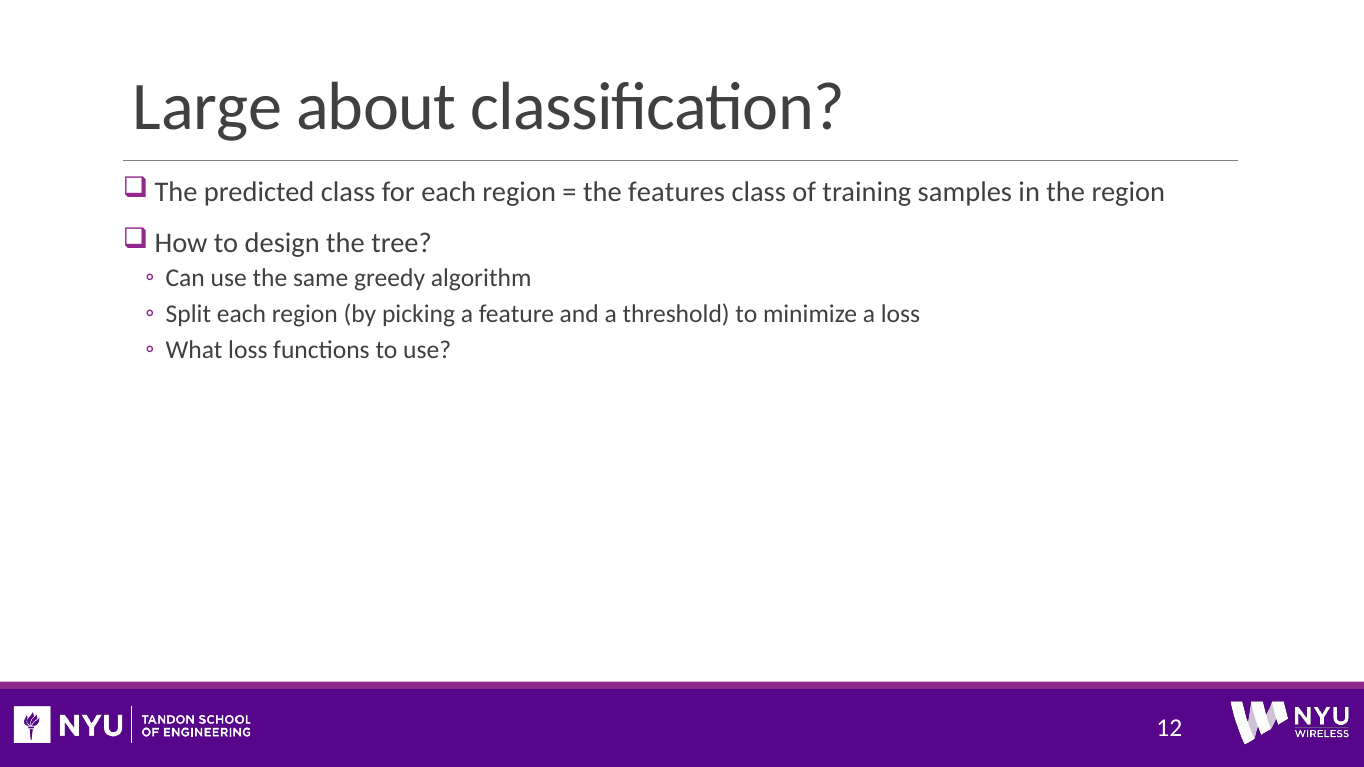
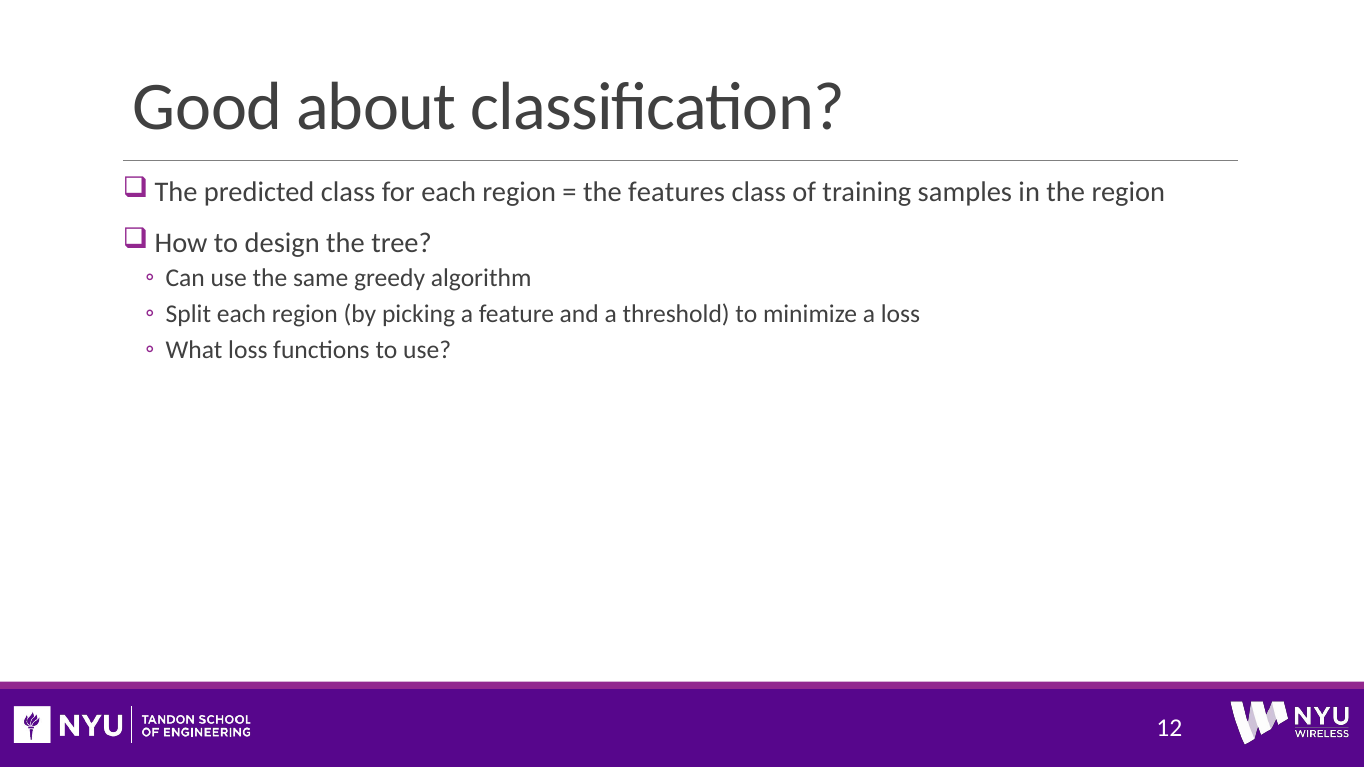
Large: Large -> Good (208, 107)
